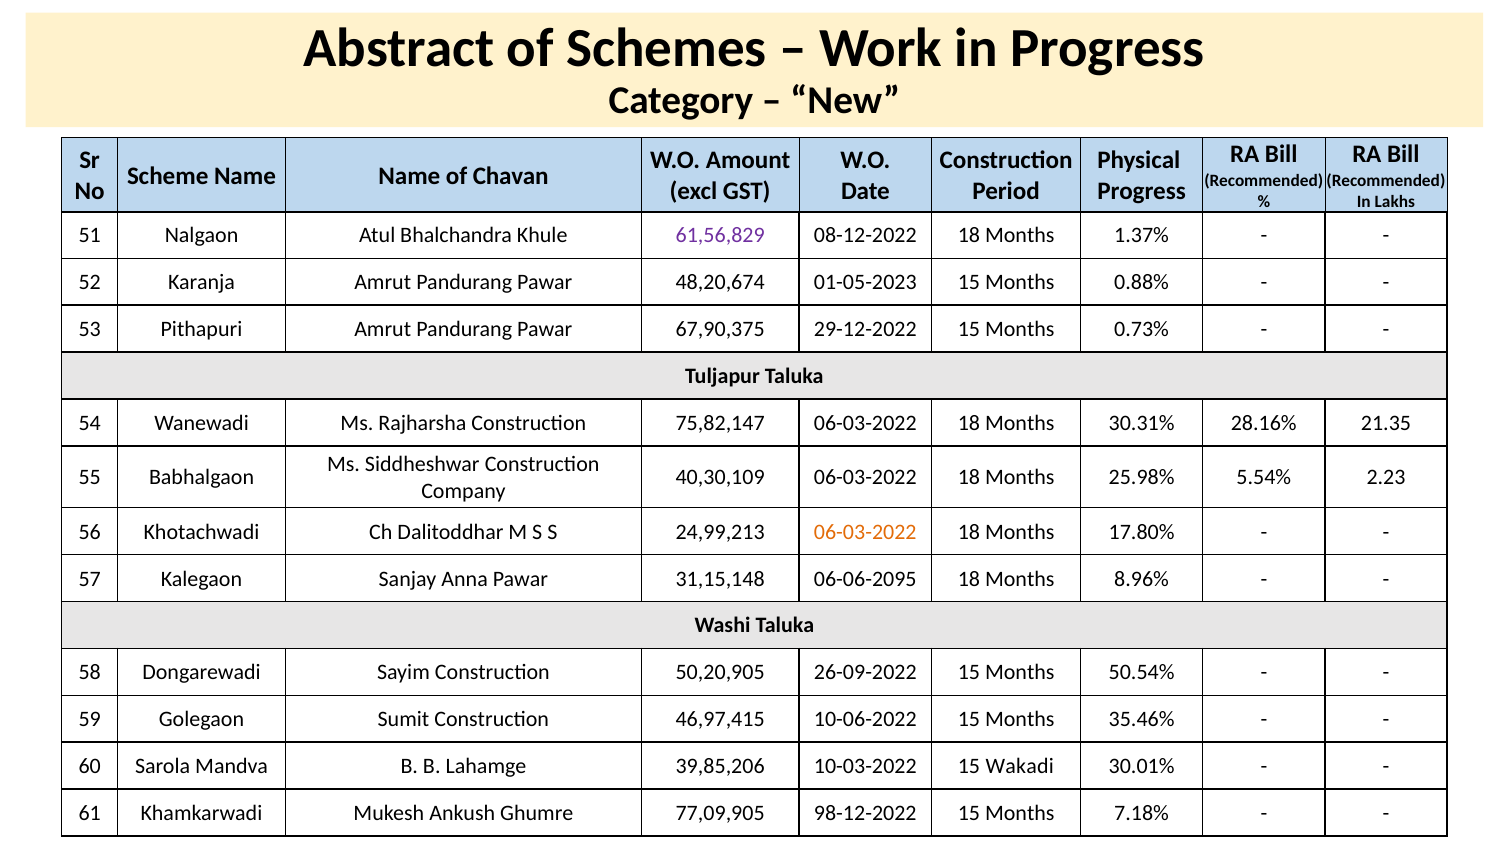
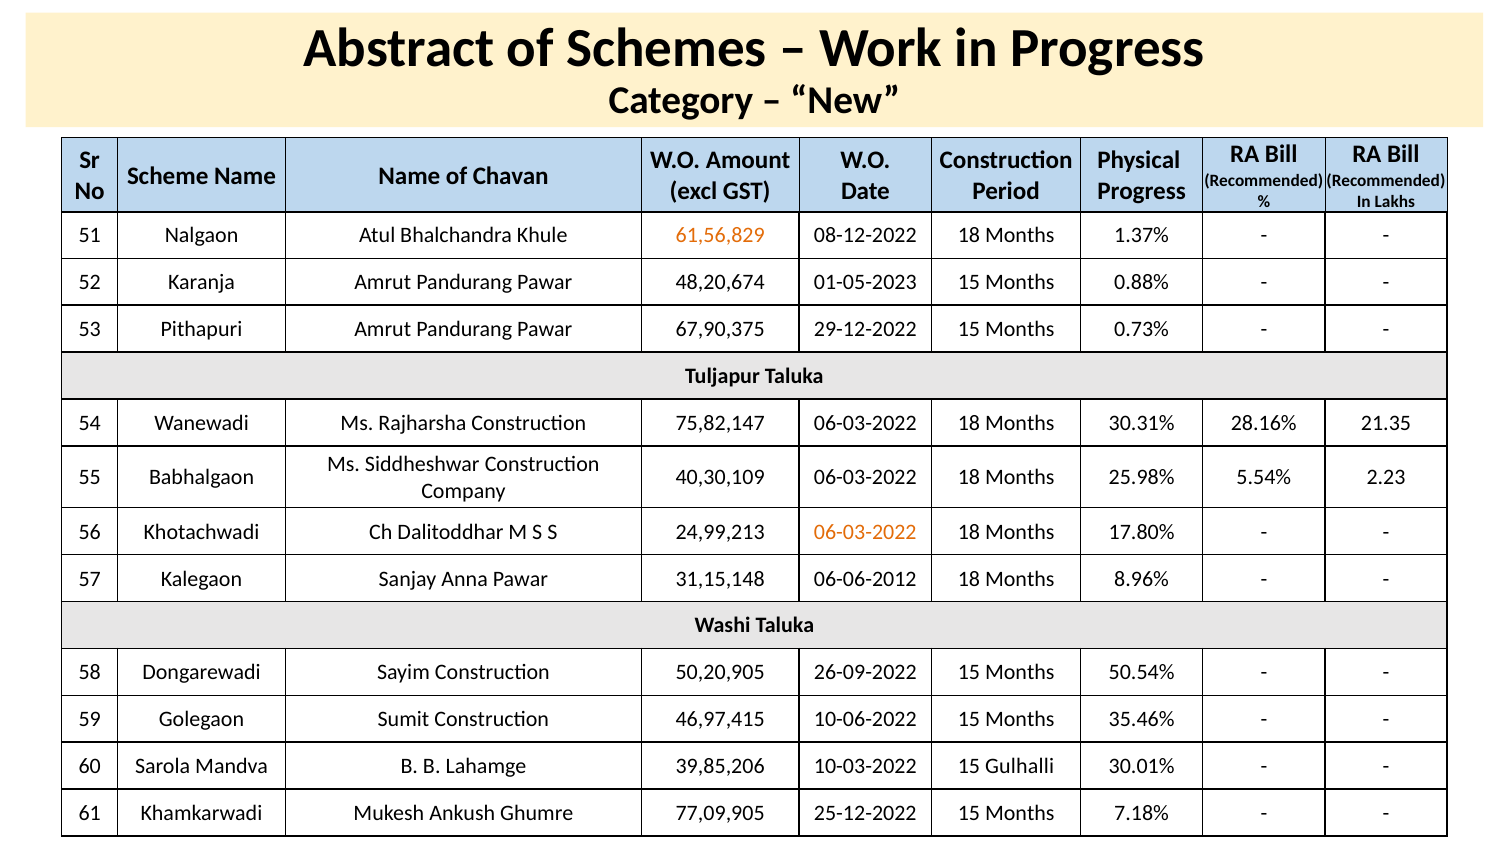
61,56,829 colour: purple -> orange (720, 236)
06-06-2095: 06-06-2095 -> 06-06-2012 (865, 579)
Wakadi: Wakadi -> Gulhalli (1020, 766)
98-12-2022: 98-12-2022 -> 25-12-2022 (865, 813)
